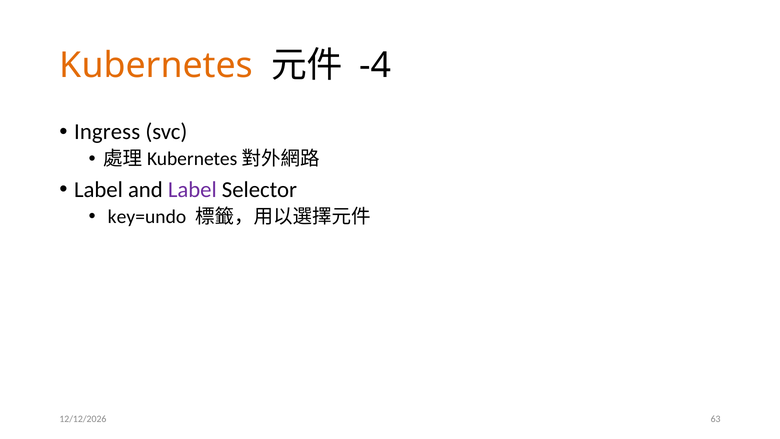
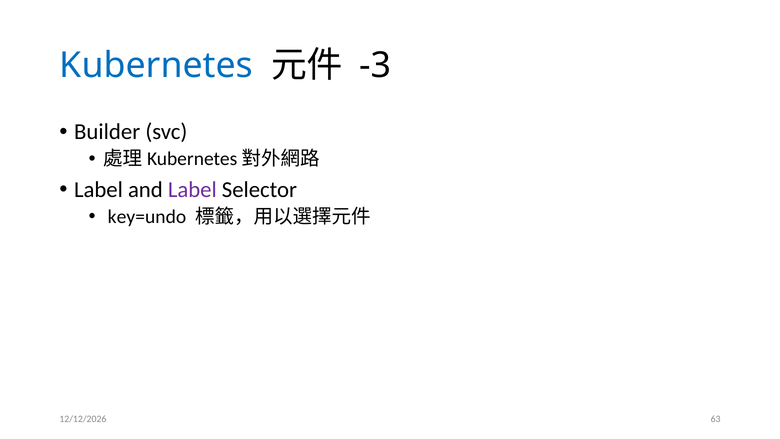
Kubernetes colour: orange -> blue (156, 66)
-4: -4 -> -3 (375, 66)
Ingress: Ingress -> Builder (107, 132)
